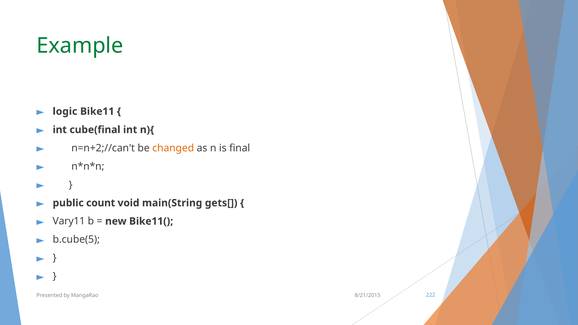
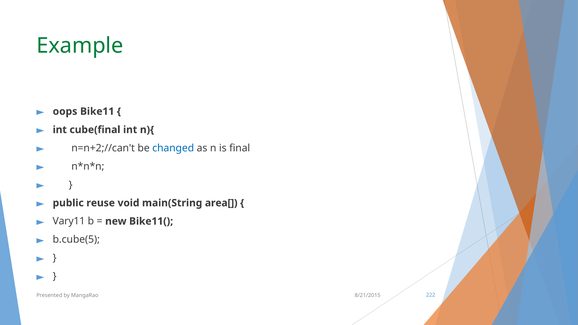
logic: logic -> oops (65, 111)
changed colour: orange -> blue (173, 148)
count: count -> reuse (101, 203)
gets[: gets[ -> area[ (221, 203)
